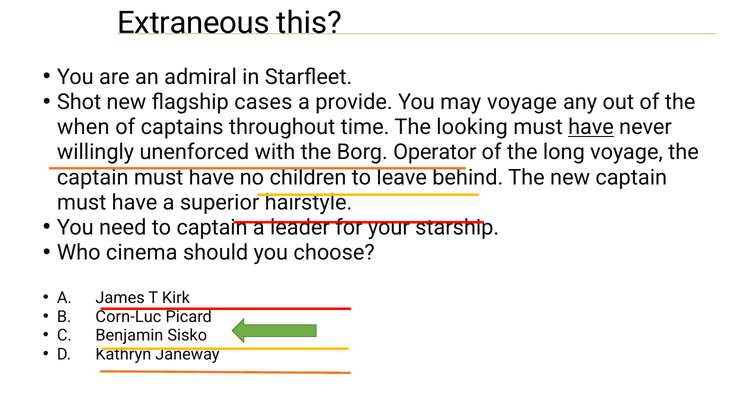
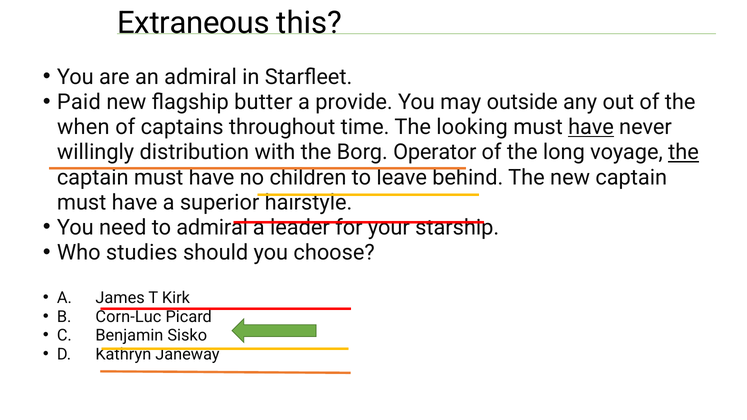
Shot: Shot -> Paid (79, 102)
cases: cases -> butter (263, 102)
may voyage: voyage -> outside (522, 102)
unenforced: unenforced -> distribution (194, 152)
the underline: none -> present (684, 152)
to captain: captain -> admiral (212, 228)
cinema: cinema -> studies (142, 253)
